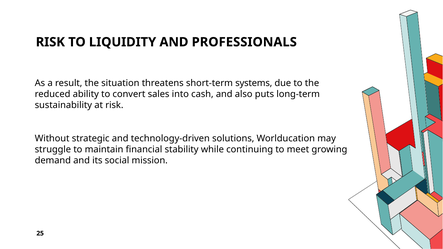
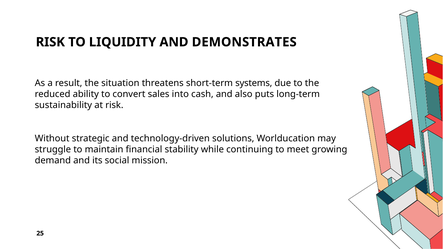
PROFESSIONALS: PROFESSIONALS -> DEMONSTRATES (244, 42)
